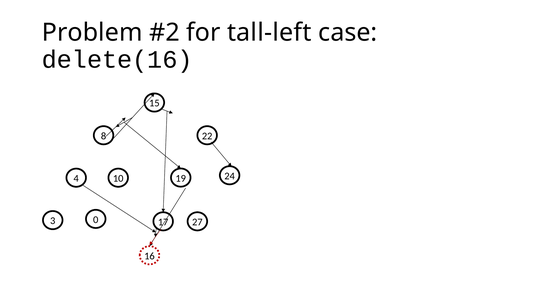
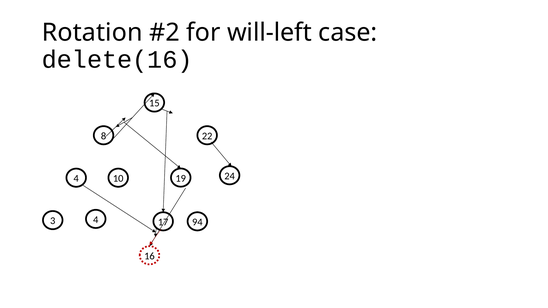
Problem: Problem -> Rotation (92, 32)
tall-left: tall-left -> will-left (269, 32)
3 0: 0 -> 4 (96, 220)
27: 27 -> 94 (197, 222)
